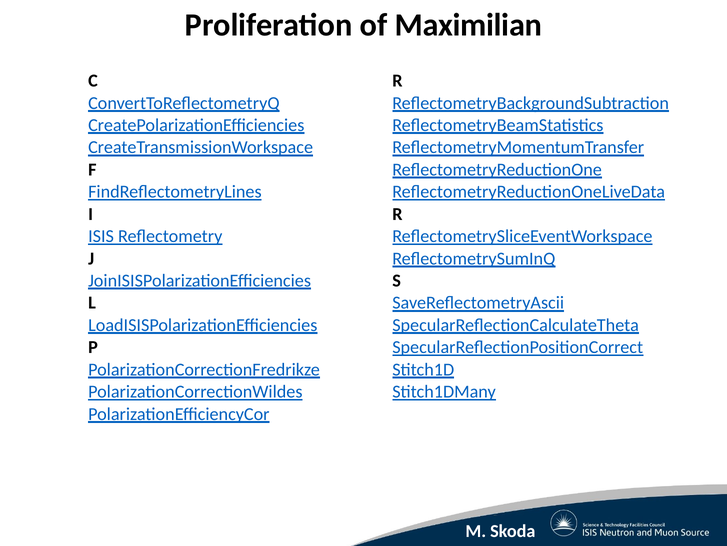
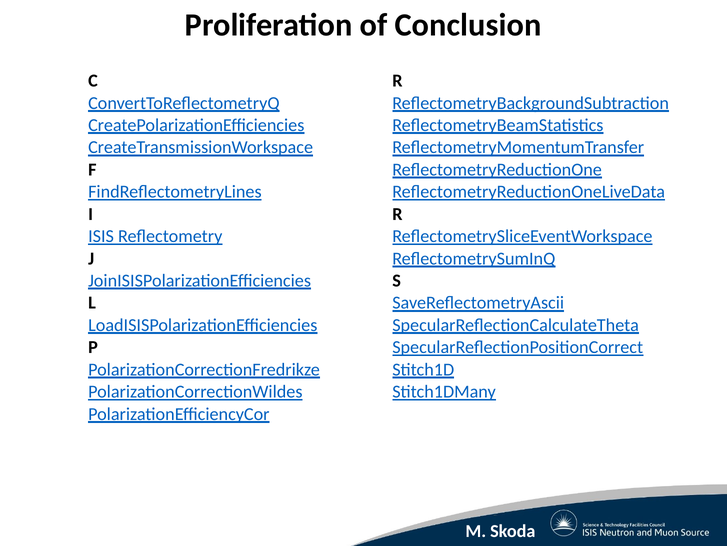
Maximilian: Maximilian -> Conclusion (468, 25)
